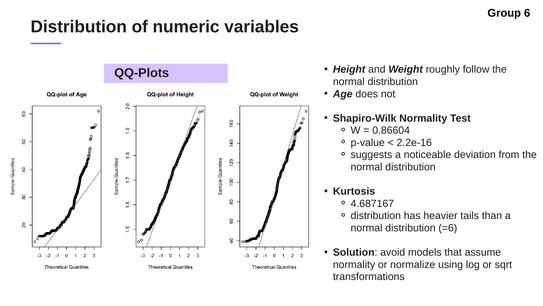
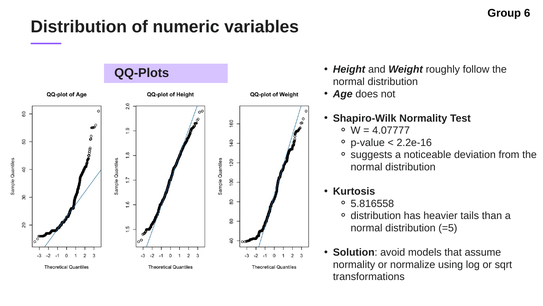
0.86604: 0.86604 -> 4.07777 (391, 130)
4.687167: 4.687167 -> 5.816558 (372, 203)
=6: =6 -> =5 (448, 228)
